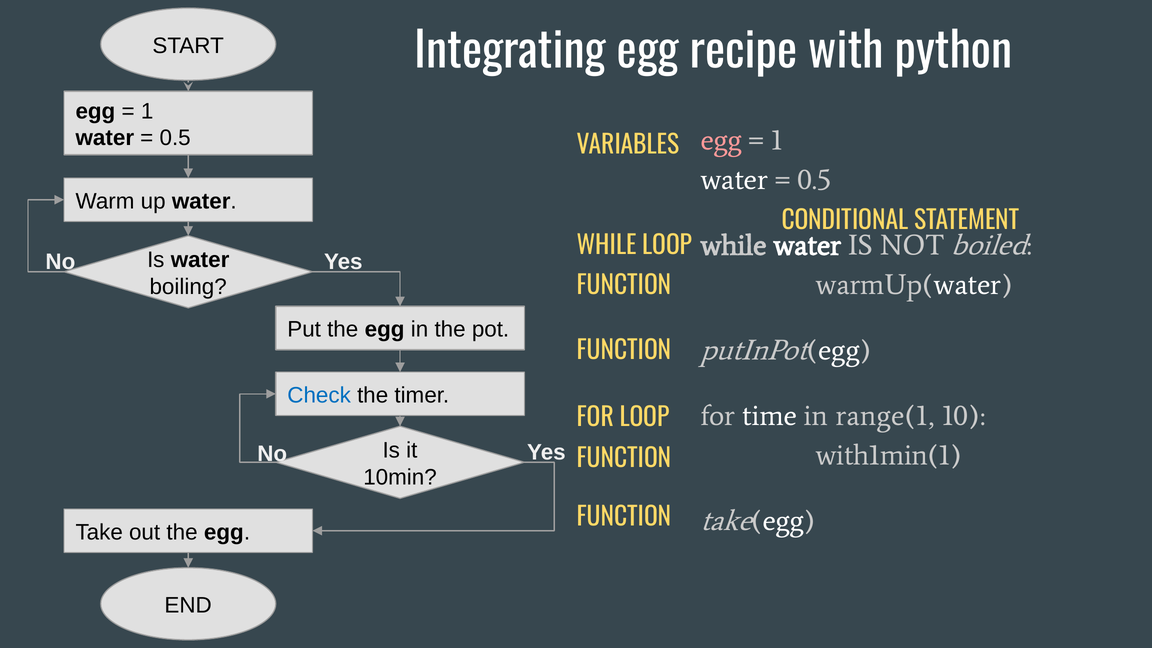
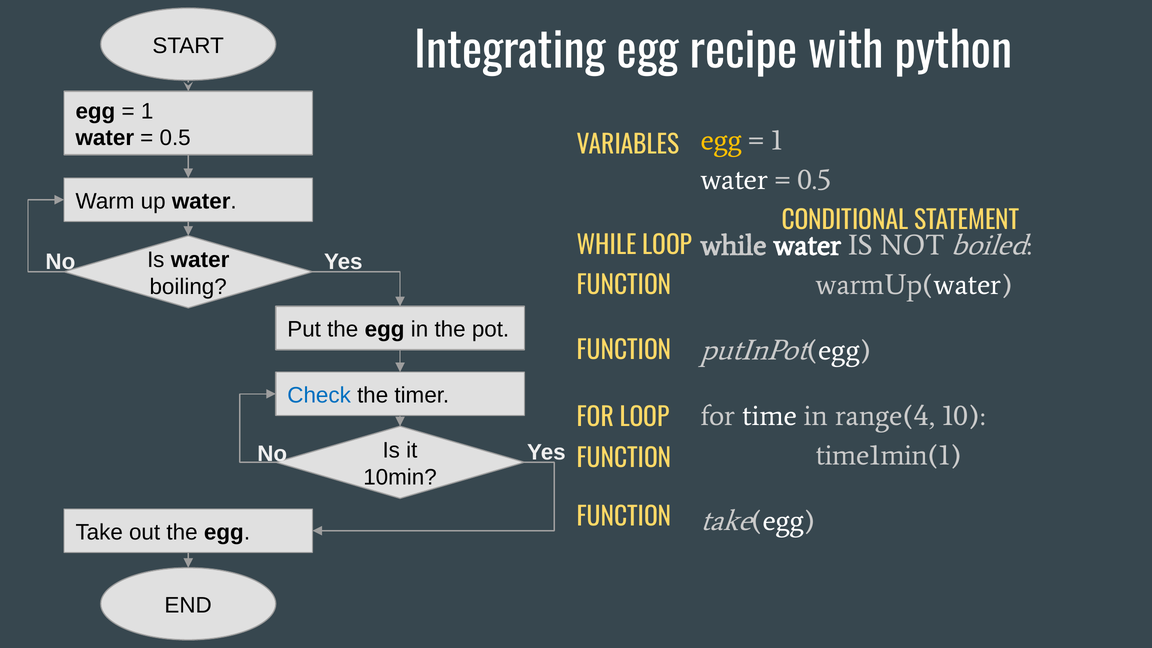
egg colour: pink -> yellow (721, 140)
range(1: range(1 -> range(4 (885, 416)
with1min(1: with1min(1 -> time1min(1 (889, 455)
